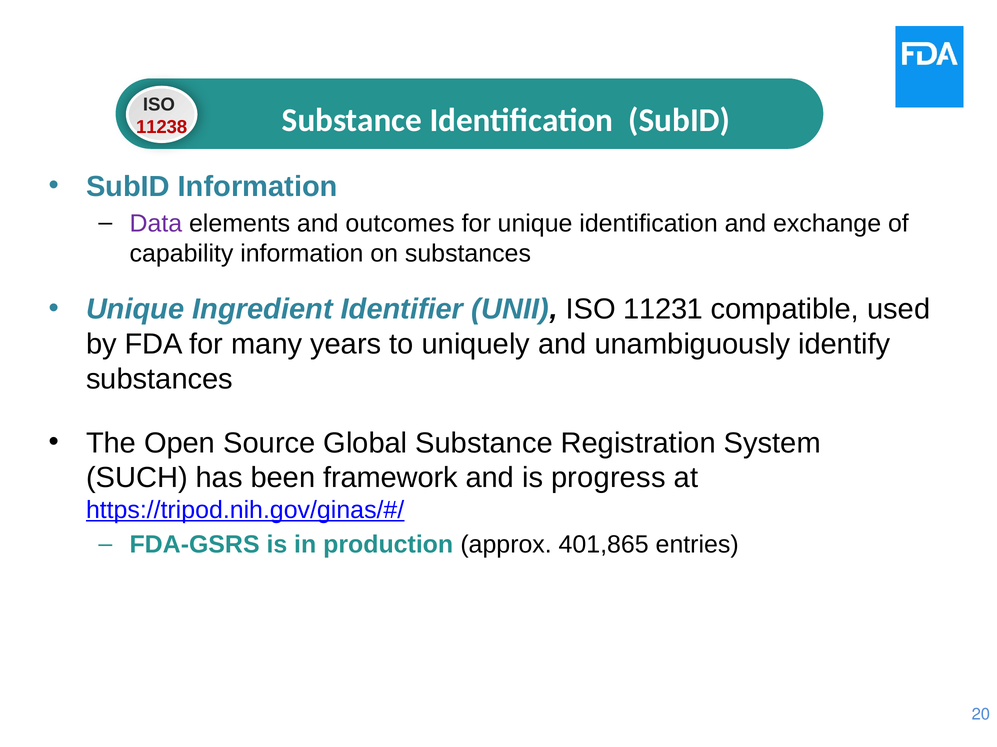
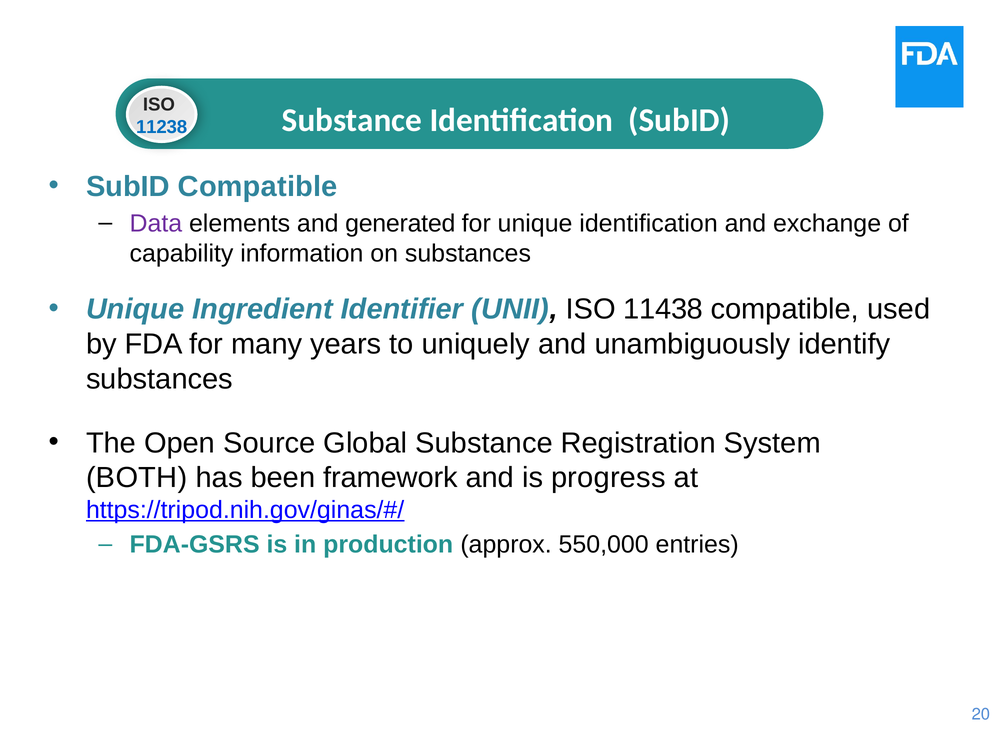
11238 colour: red -> blue (162, 127)
SubID Information: Information -> Compatible (258, 187)
outcomes: outcomes -> generated (400, 224)
11231: 11231 -> 11438 (663, 310)
SUCH: SUCH -> BOTH (137, 478)
401,865: 401,865 -> 550,000 (604, 545)
